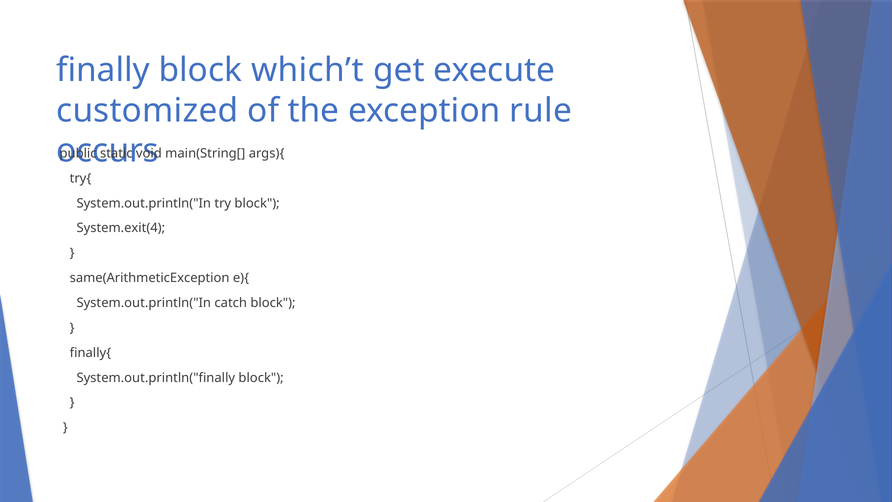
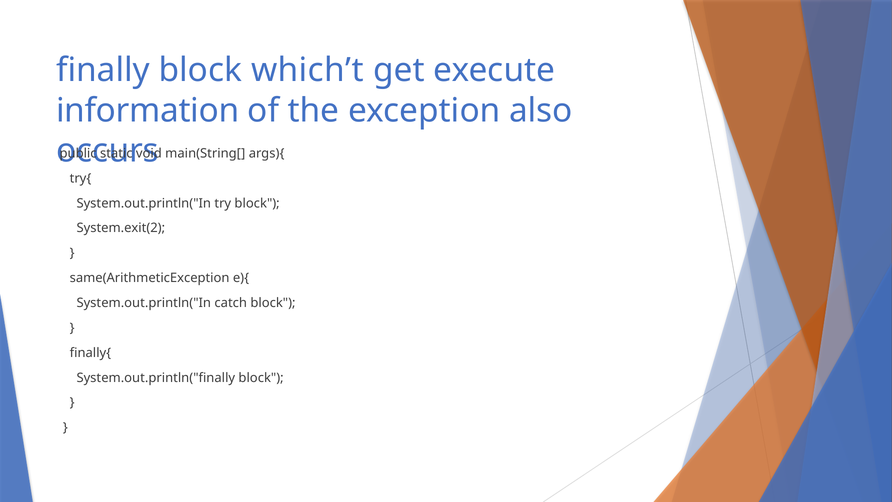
customized: customized -> information (148, 110)
rule: rule -> also (541, 110)
System.exit(4: System.exit(4 -> System.exit(2 (121, 228)
